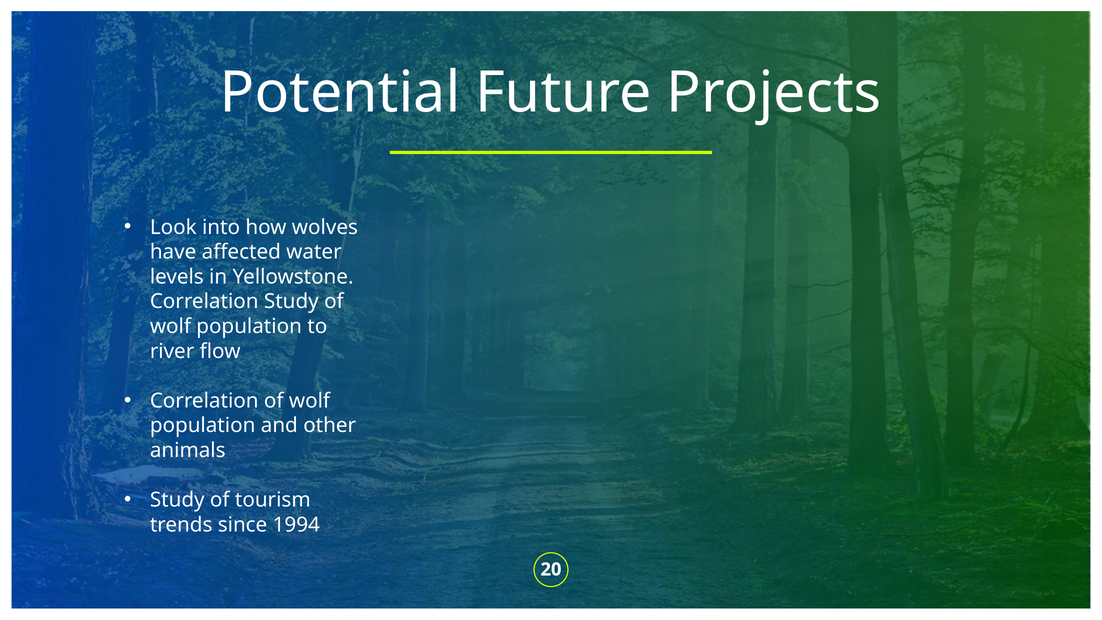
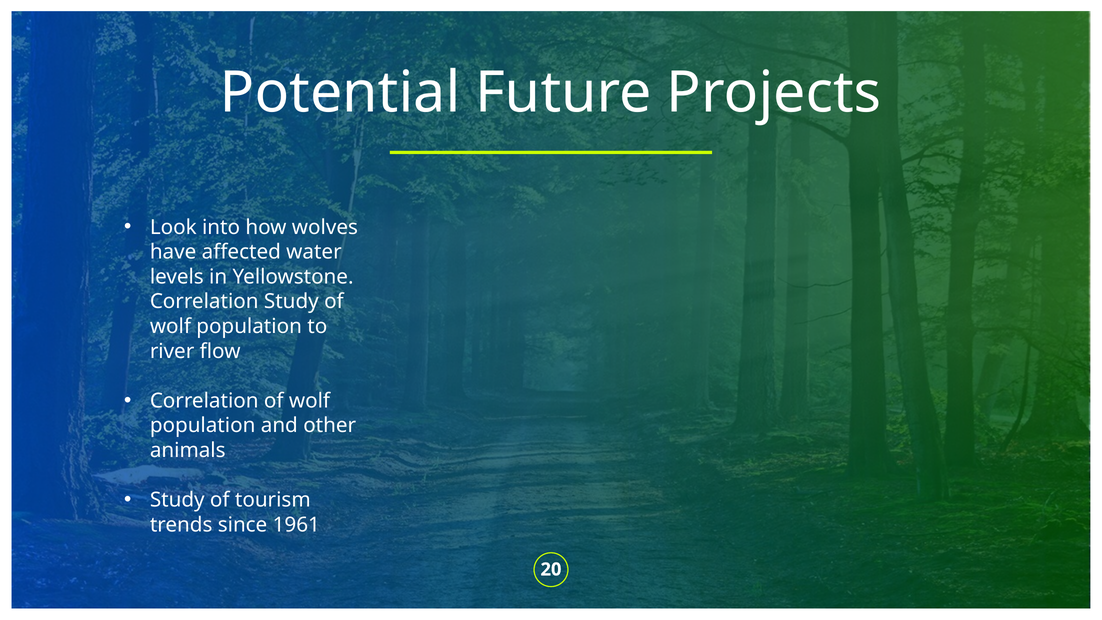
1994: 1994 -> 1961 (296, 525)
